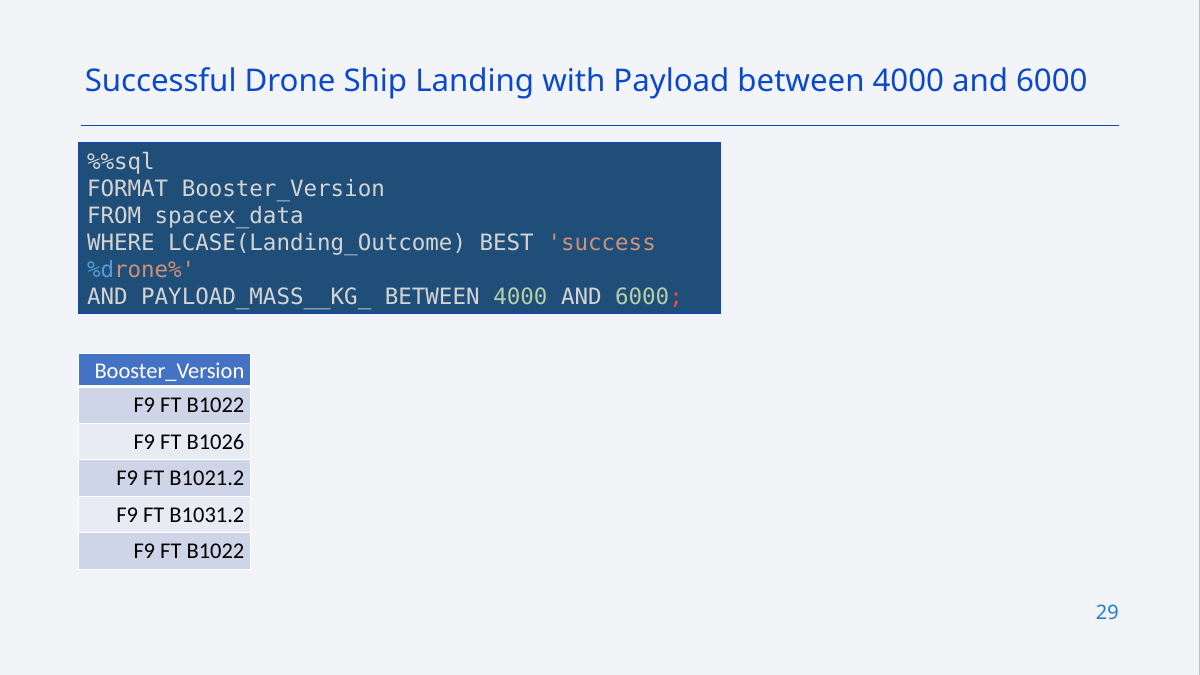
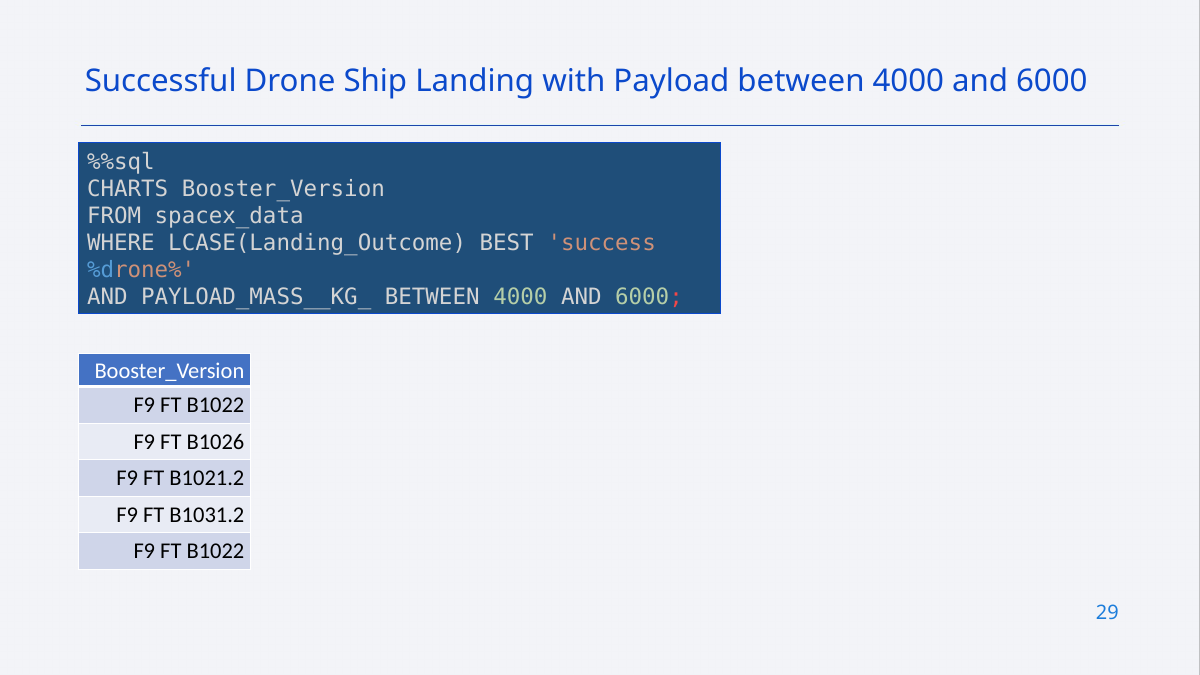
FORMAT: FORMAT -> CHARTS (128, 189)
